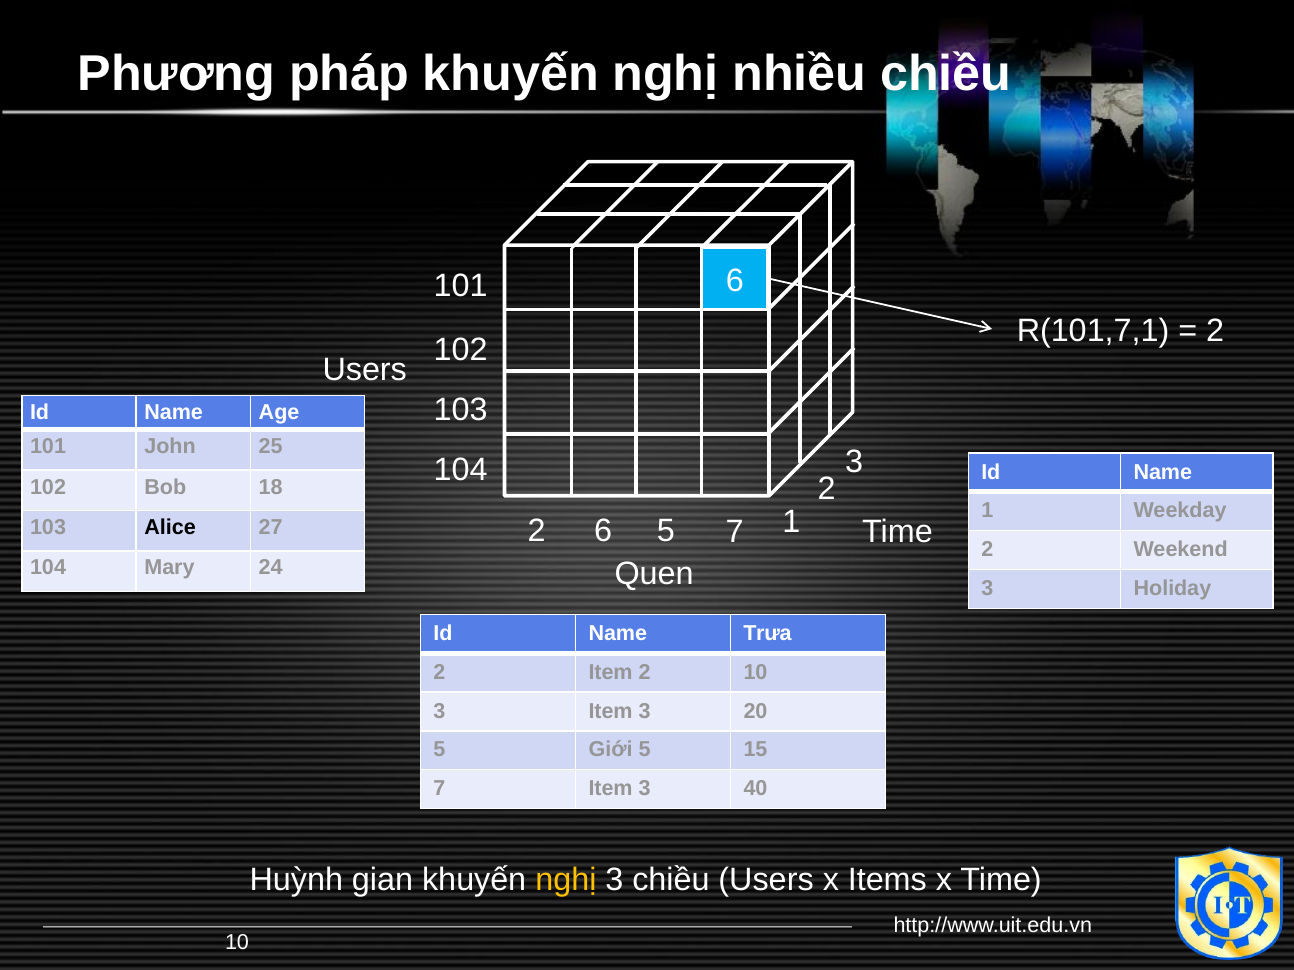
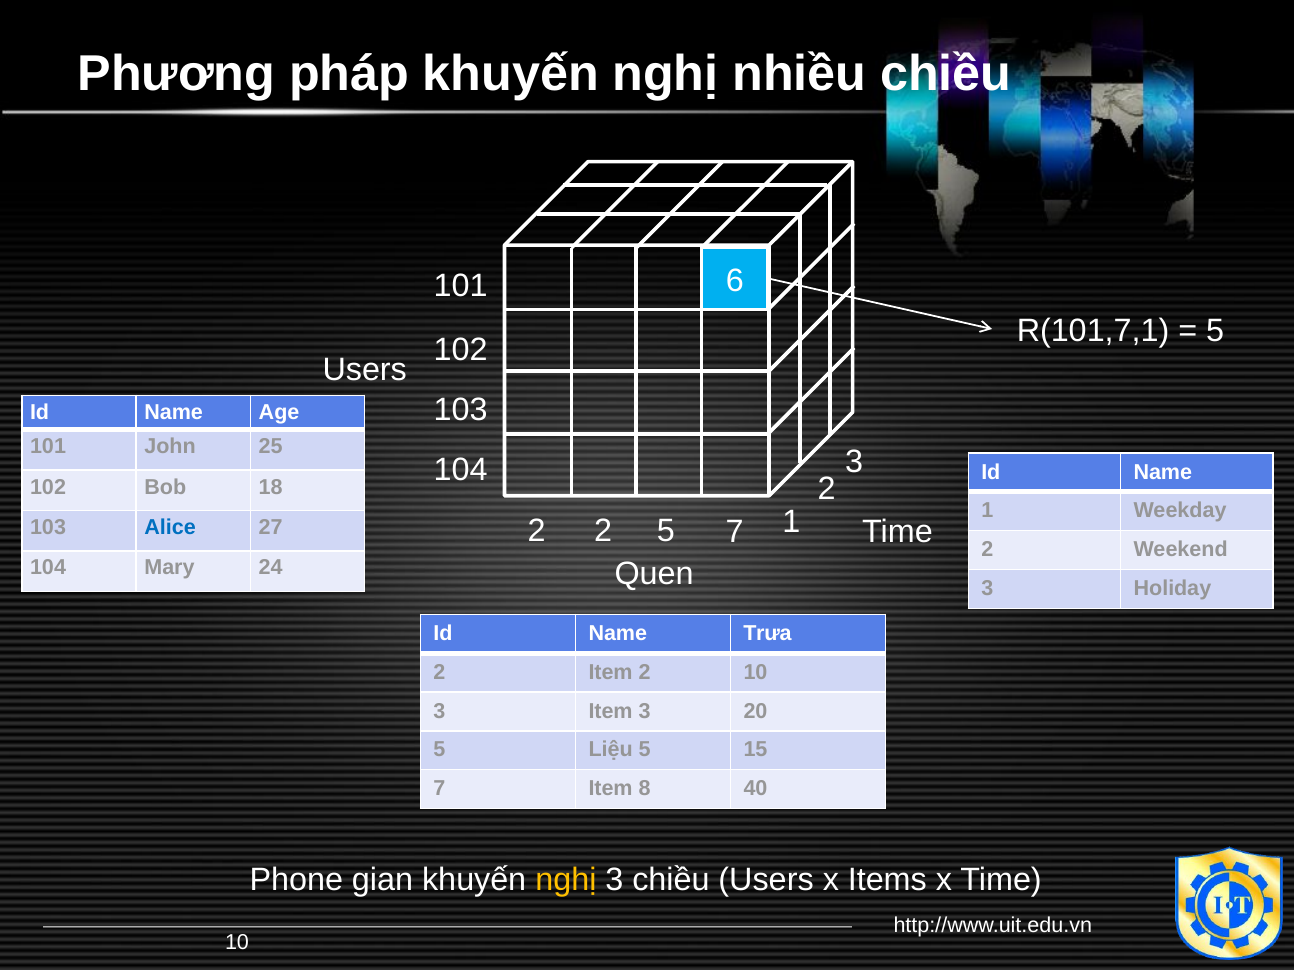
2: 2 -> 5 (1215, 331)
2 6: 6 -> 2 (603, 531)
Alice colour: black -> blue (170, 528)
Giới: Giới -> Liệu (611, 750)
7 Item 3: 3 -> 8 (645, 789)
Huỳnh: Huỳnh -> Phone (296, 880)
